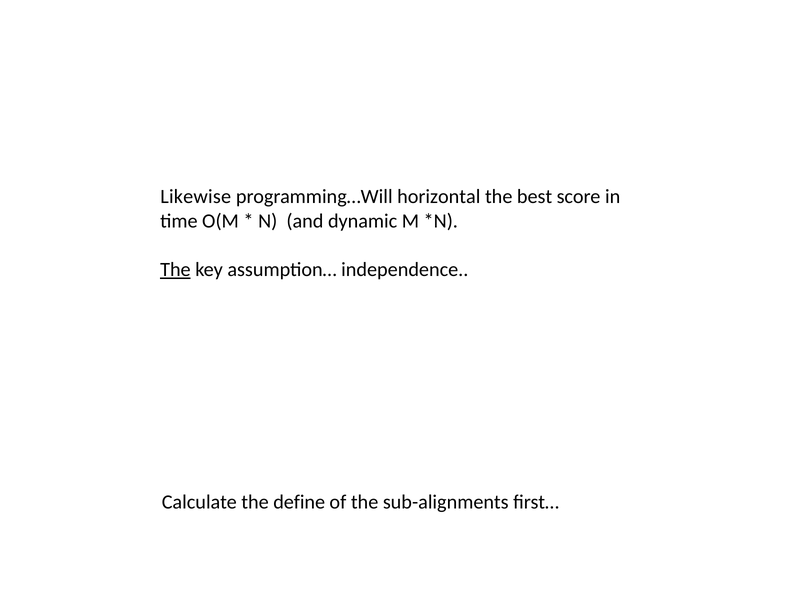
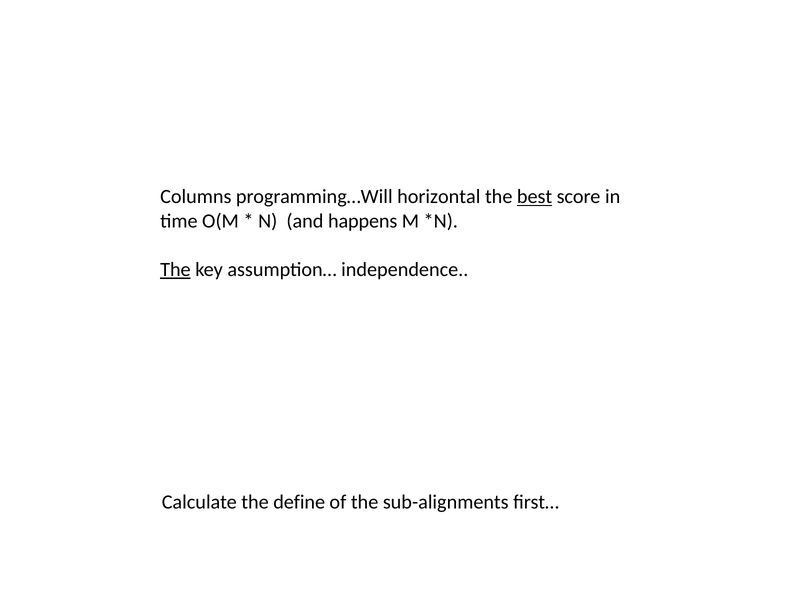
Likewise: Likewise -> Columns (196, 197)
best underline: none -> present (535, 197)
dynamic: dynamic -> happens (363, 221)
